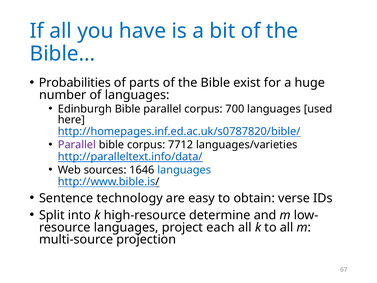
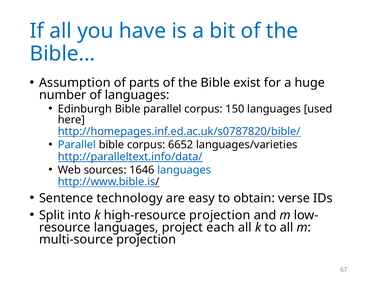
Probabilities: Probabilities -> Assumption (75, 83)
700: 700 -> 150 (235, 109)
Parallel colour: purple -> blue (77, 145)
7712: 7712 -> 6652 (181, 145)
high-resource determine: determine -> projection (220, 215)
